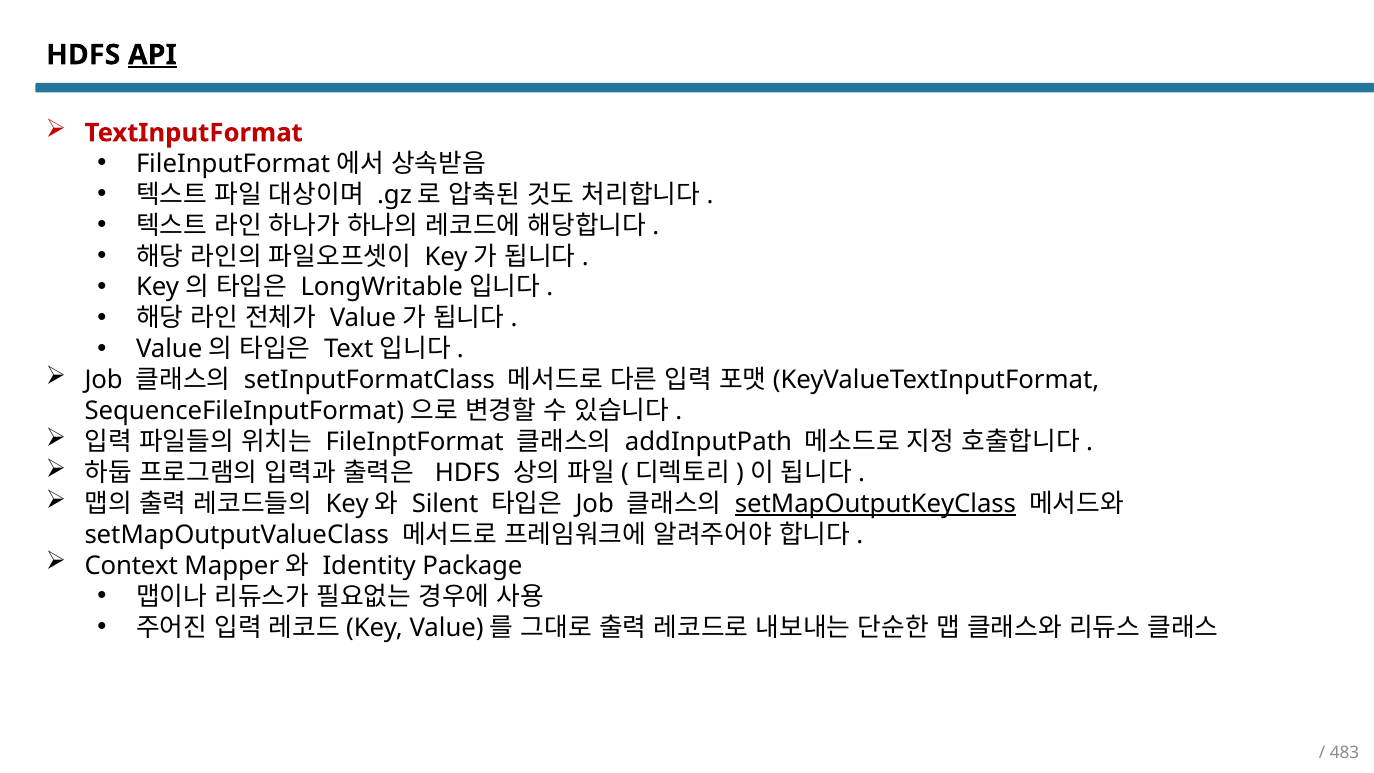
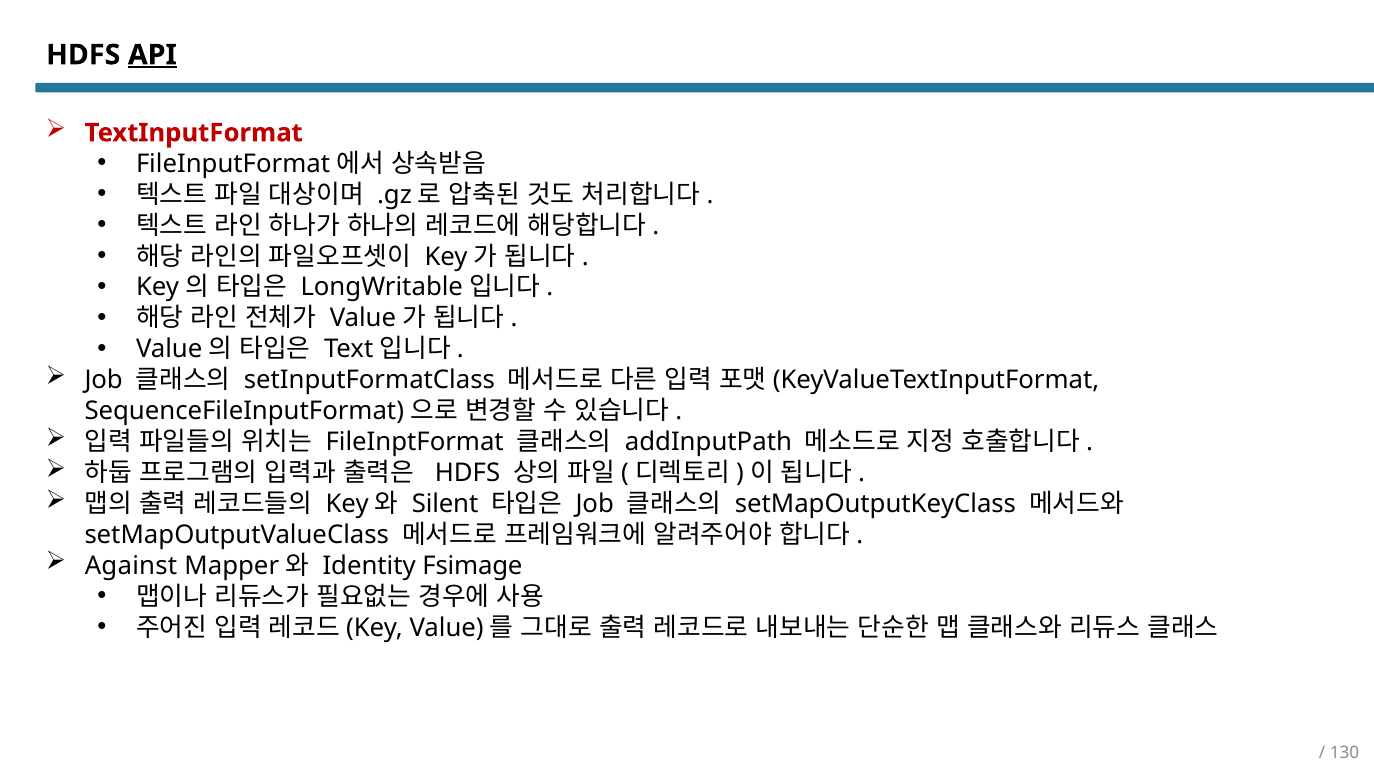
setMapOutputKeyClass underline: present -> none (876, 504)
Context: Context -> Against (131, 566)
Package: Package -> Fsimage (472, 566)
483: 483 -> 130 (1345, 753)
